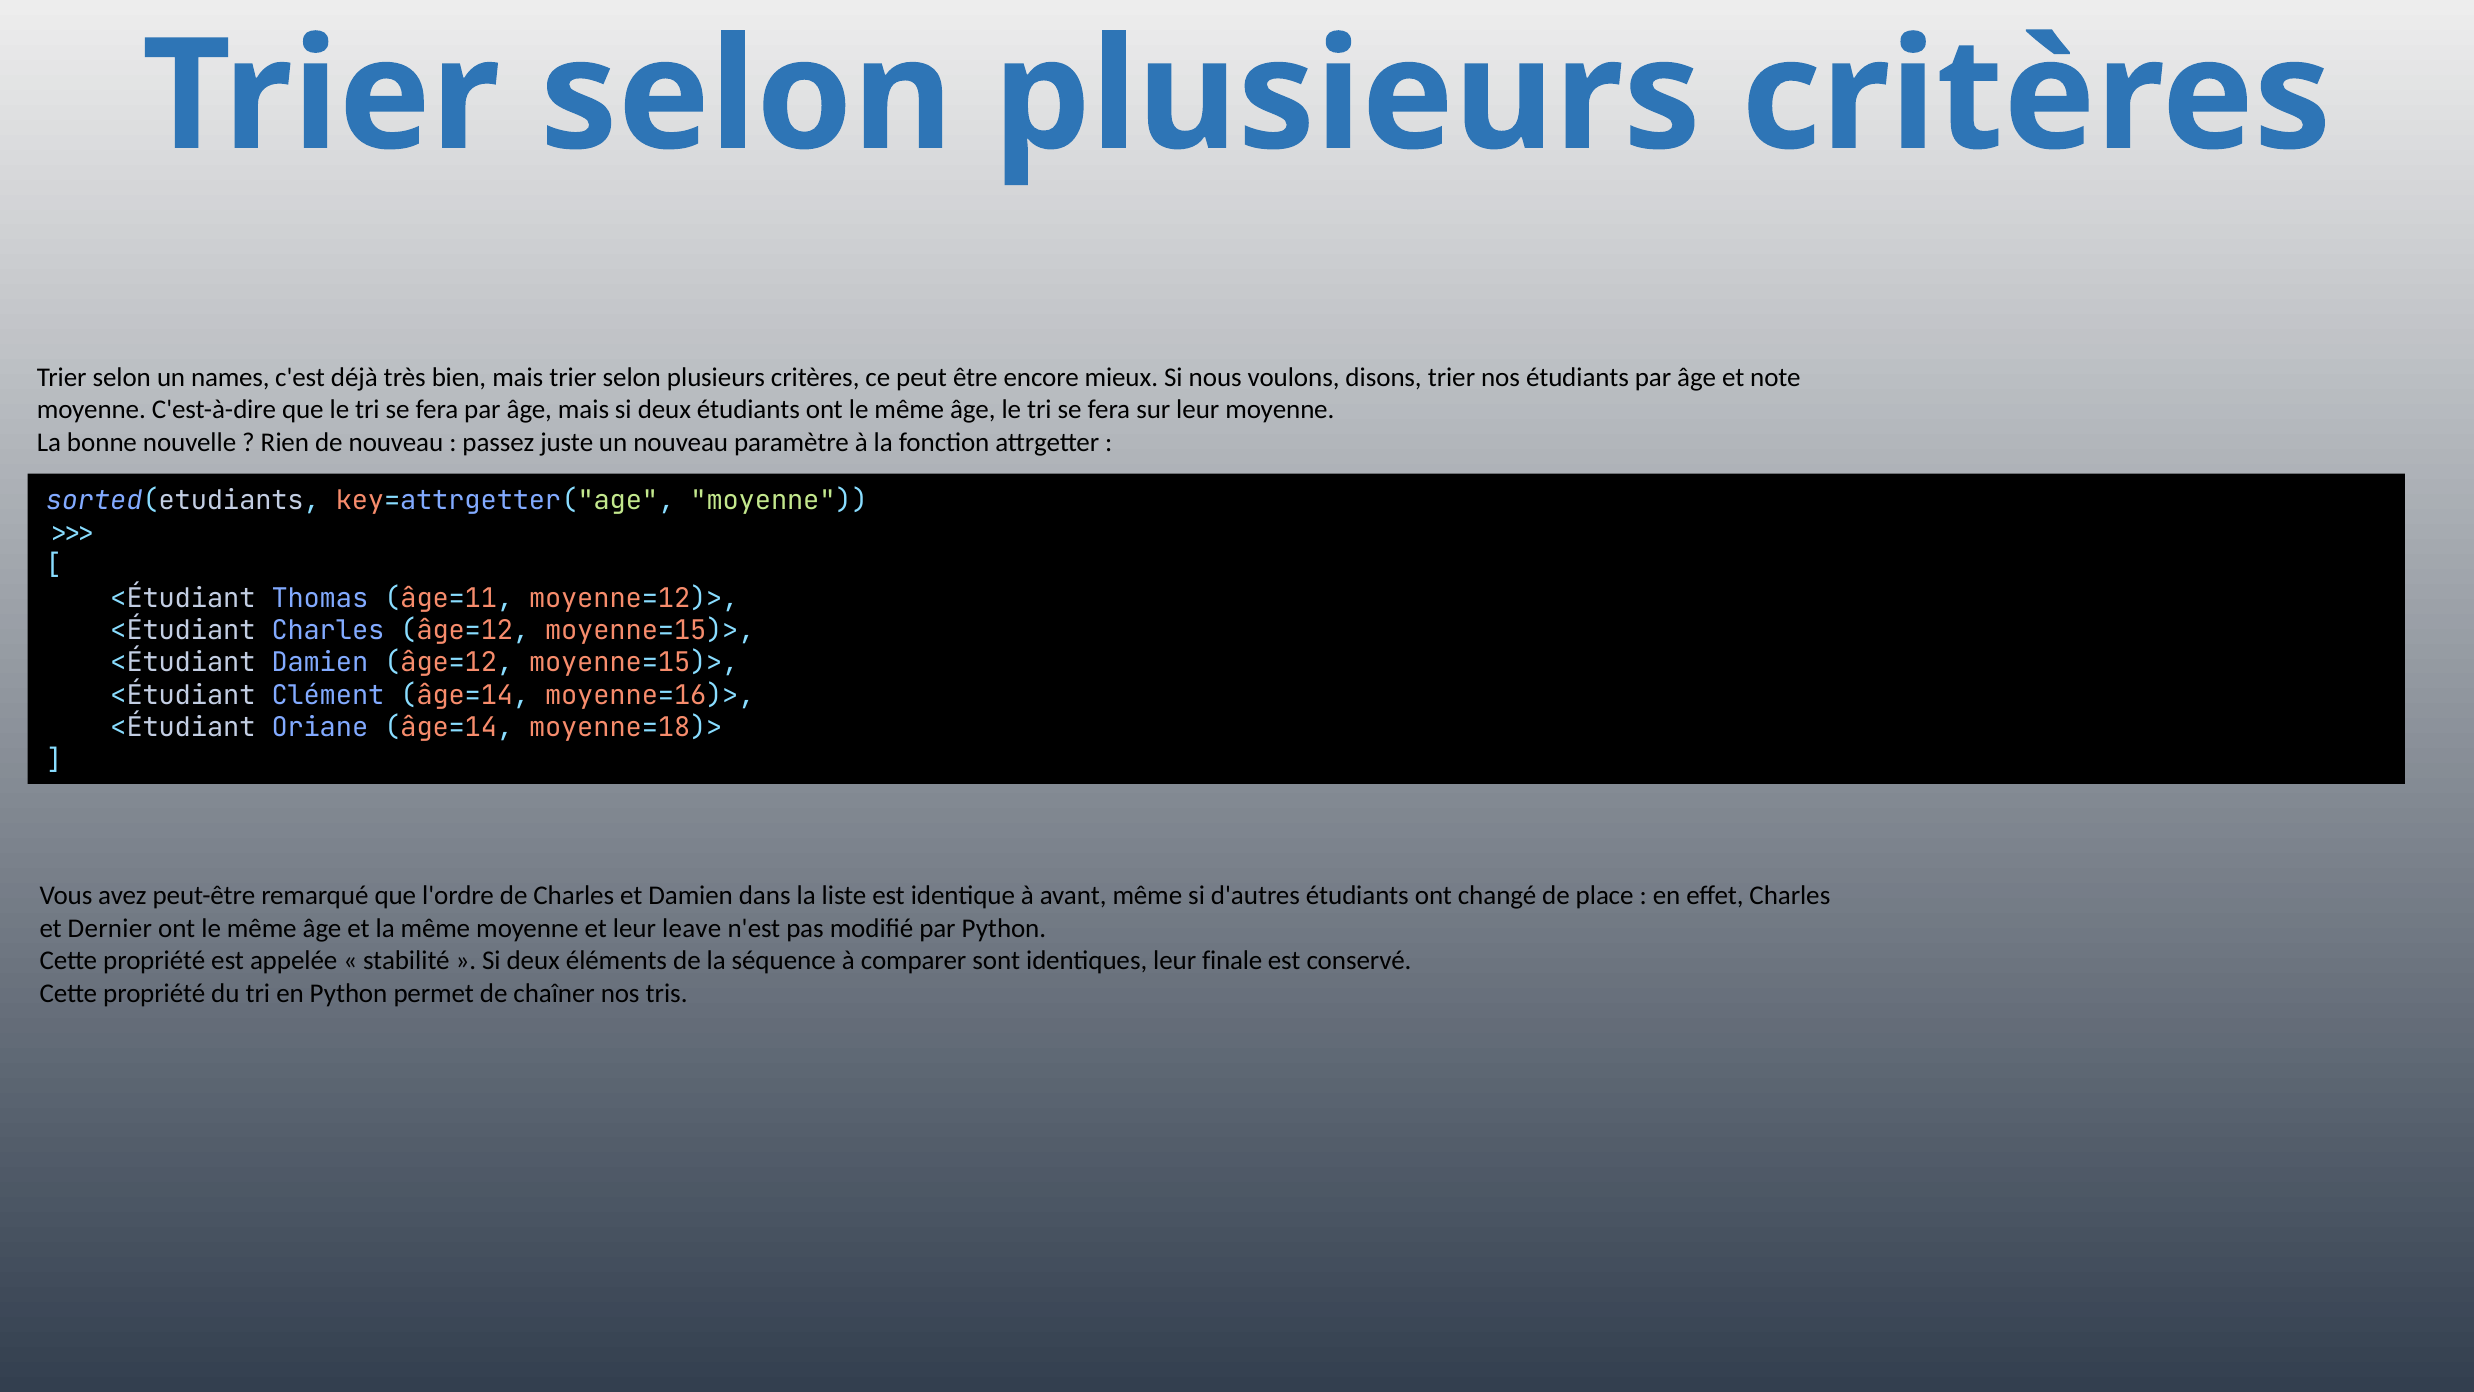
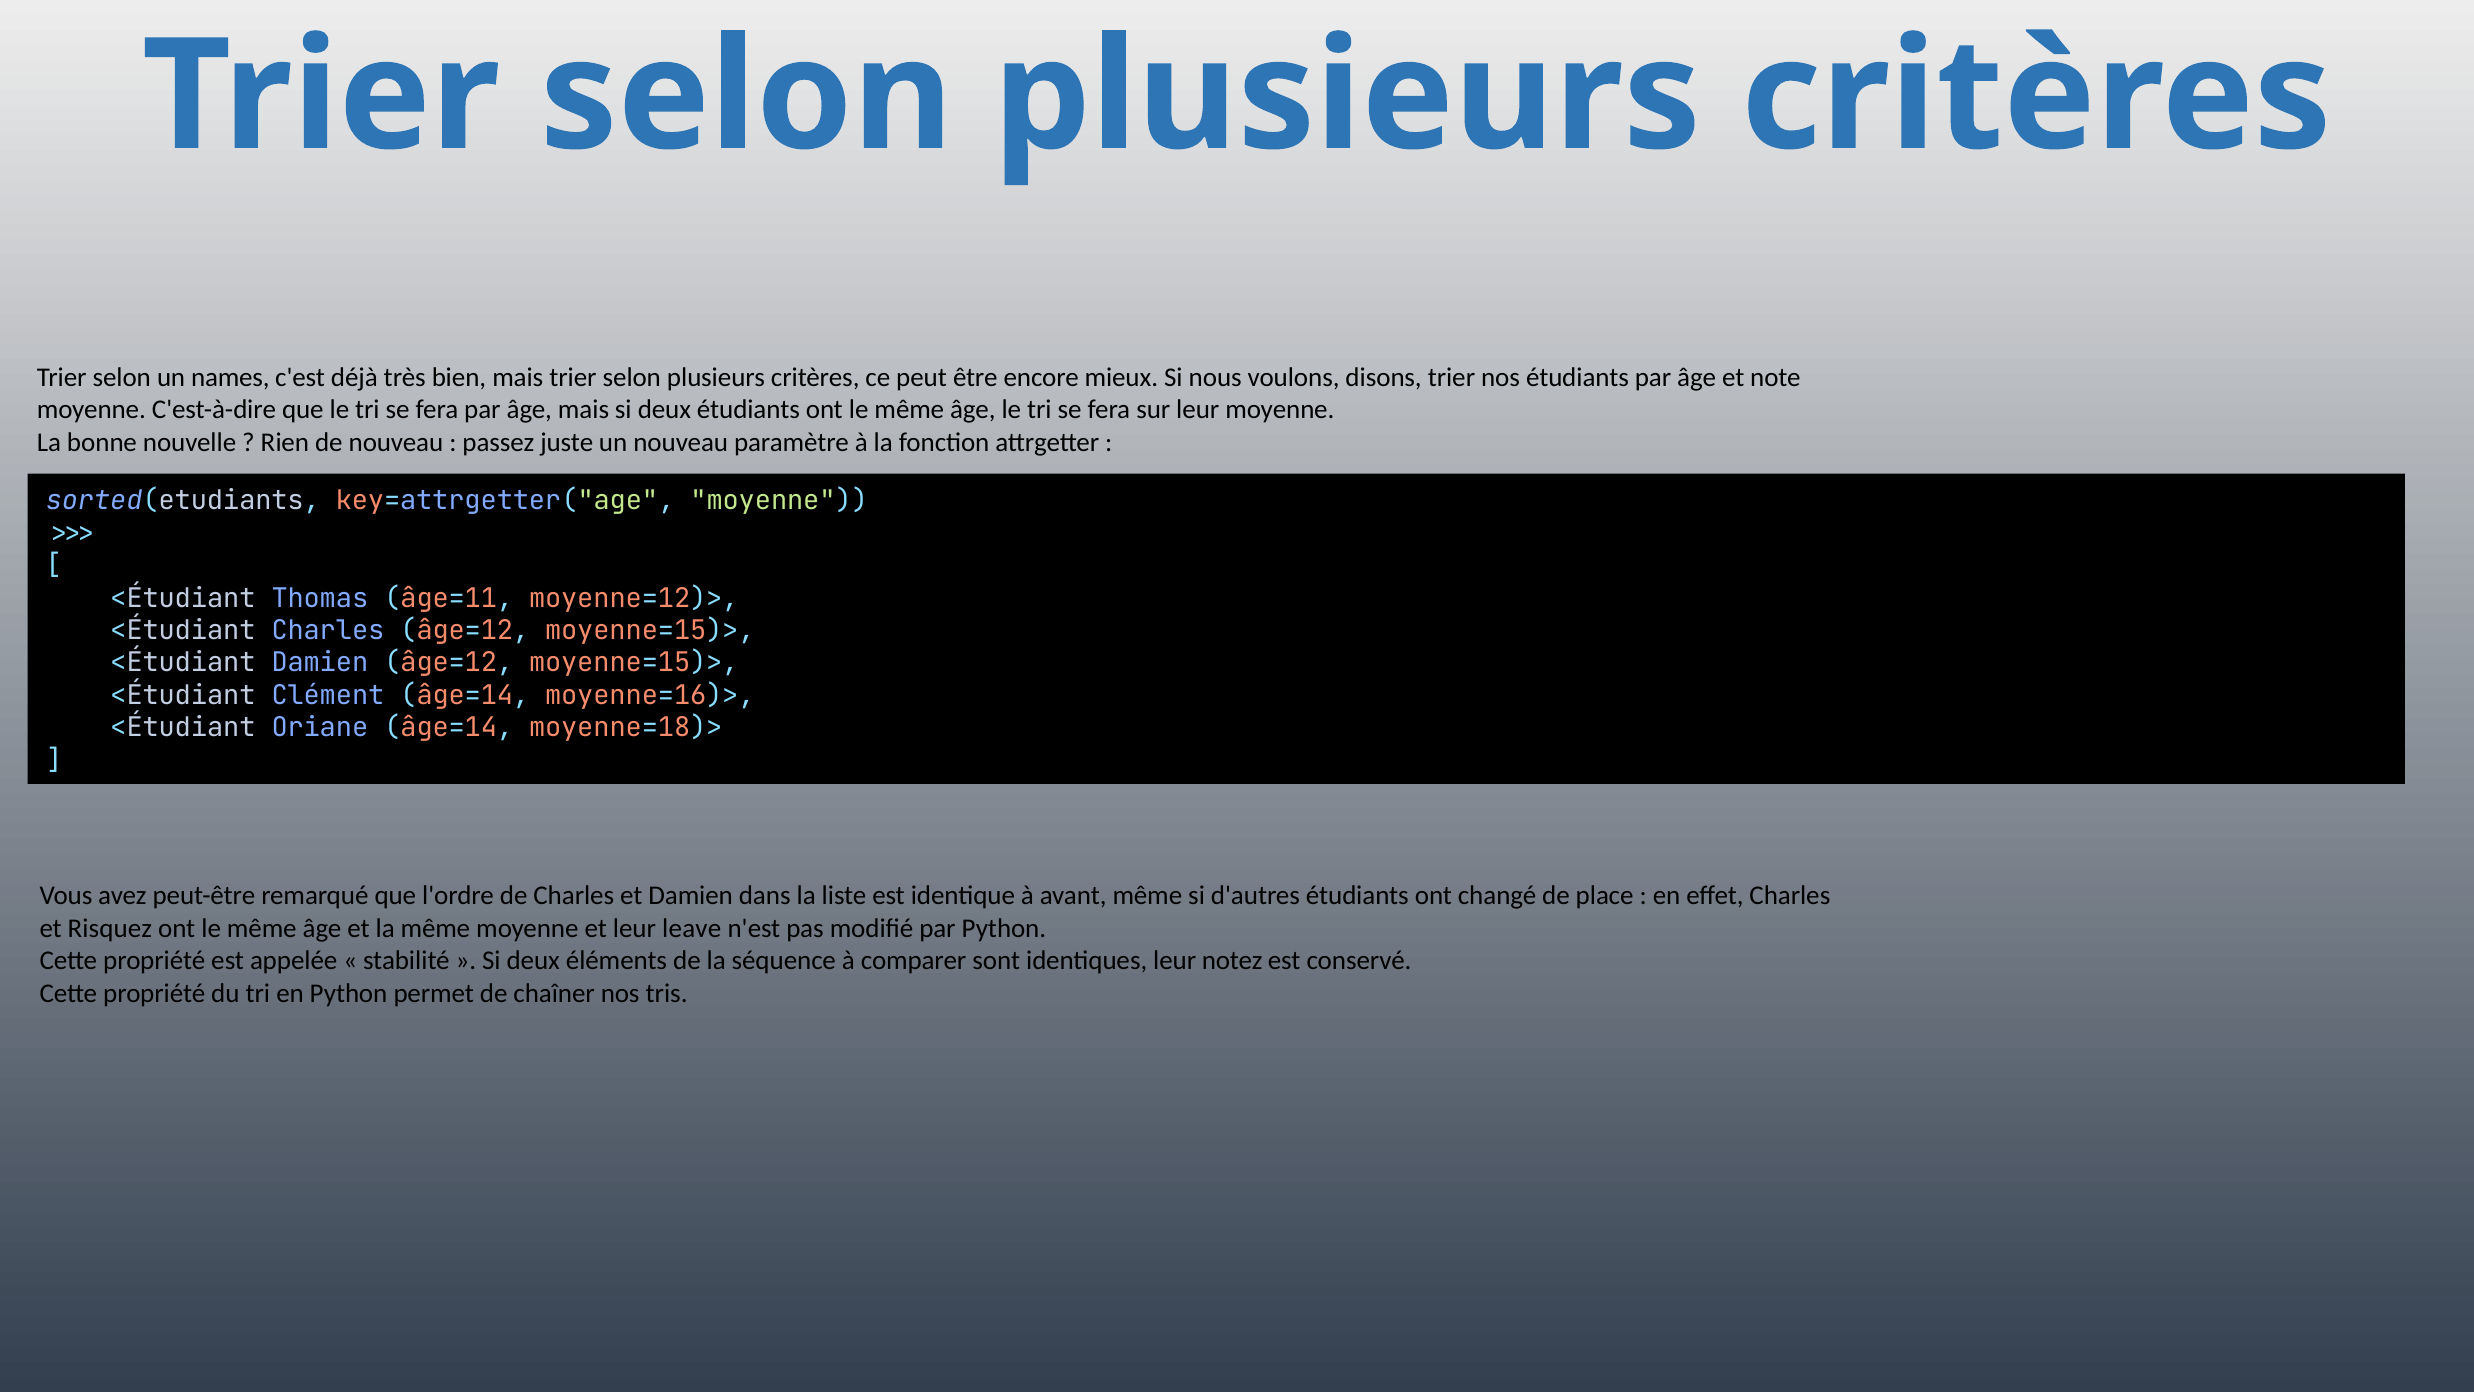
Dernier: Dernier -> Risquez (110, 928)
finale: finale -> notez (1232, 960)
